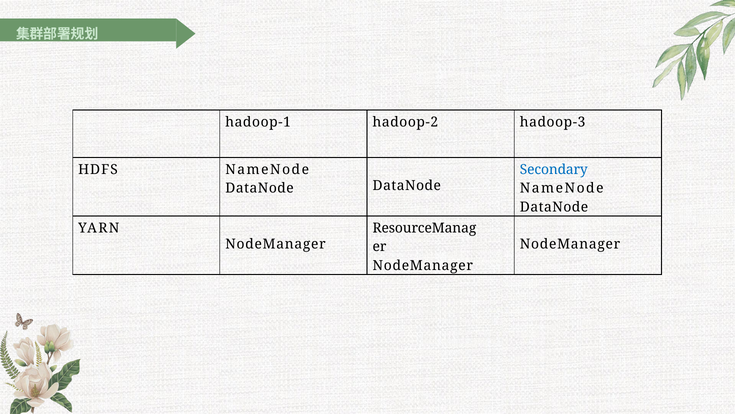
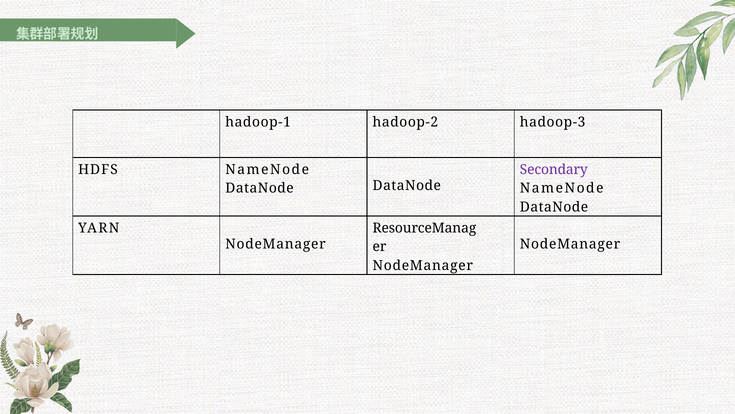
Secondary colour: blue -> purple (554, 169)
